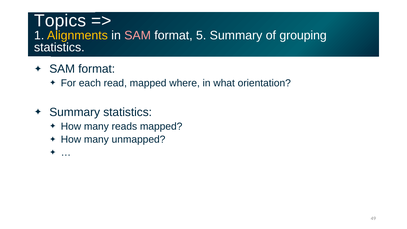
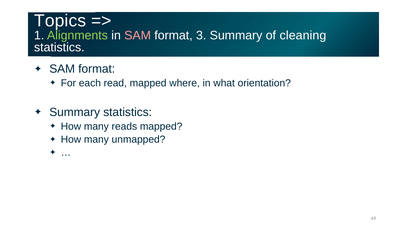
Alignments colour: yellow -> light green (77, 36)
5: 5 -> 3 (201, 36)
grouping: grouping -> cleaning (303, 36)
